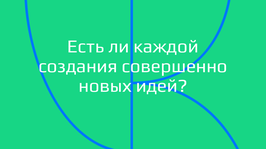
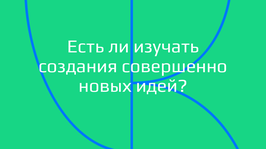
каждой: каждой -> изучать (166, 47)
